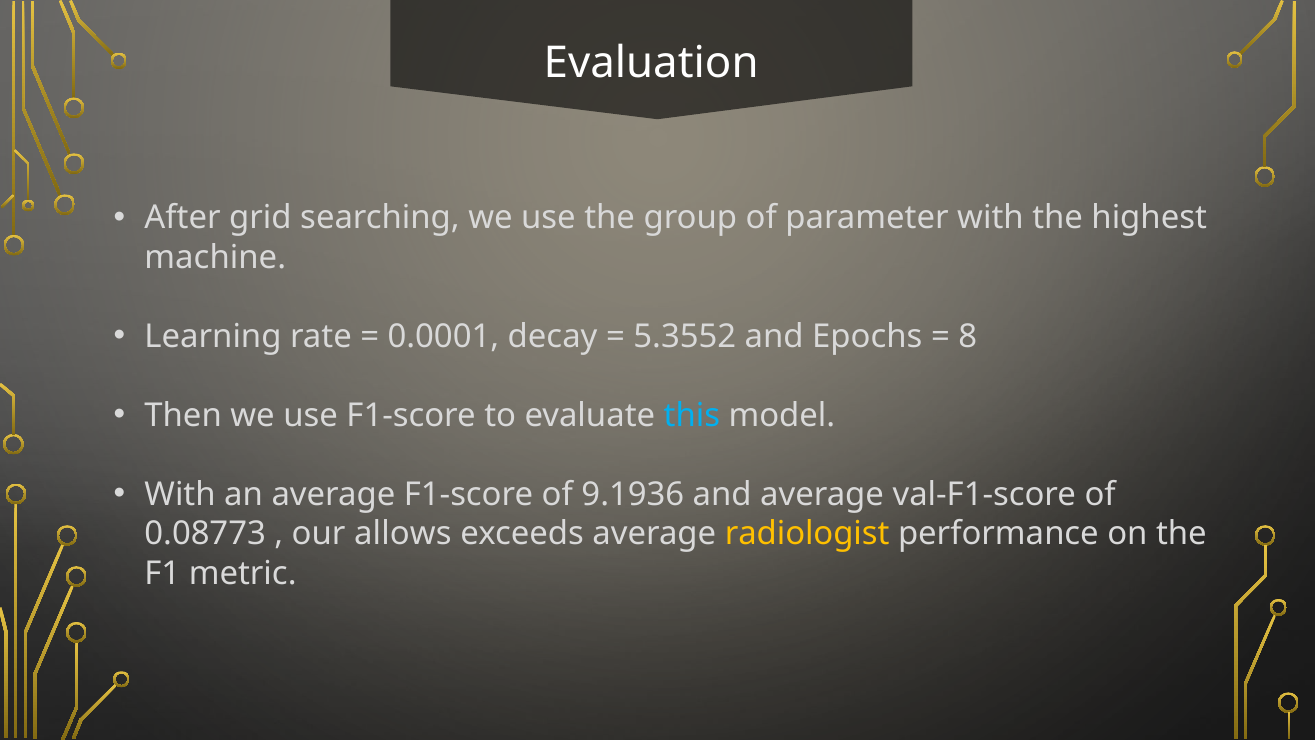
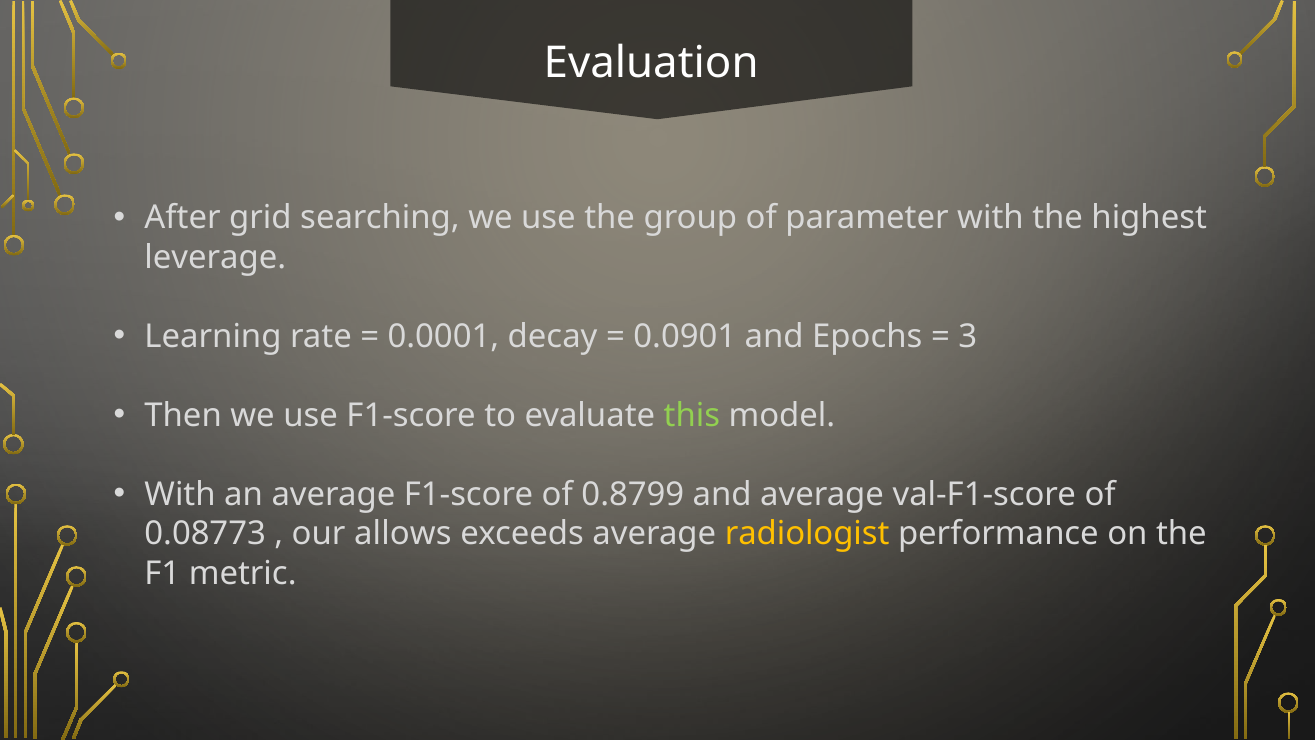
machine: machine -> leverage (215, 257)
5.3552: 5.3552 -> 0.0901 (685, 336)
8: 8 -> 3 (968, 336)
this colour: light blue -> light green (692, 415)
9.1936: 9.1936 -> 0.8799 (633, 494)
